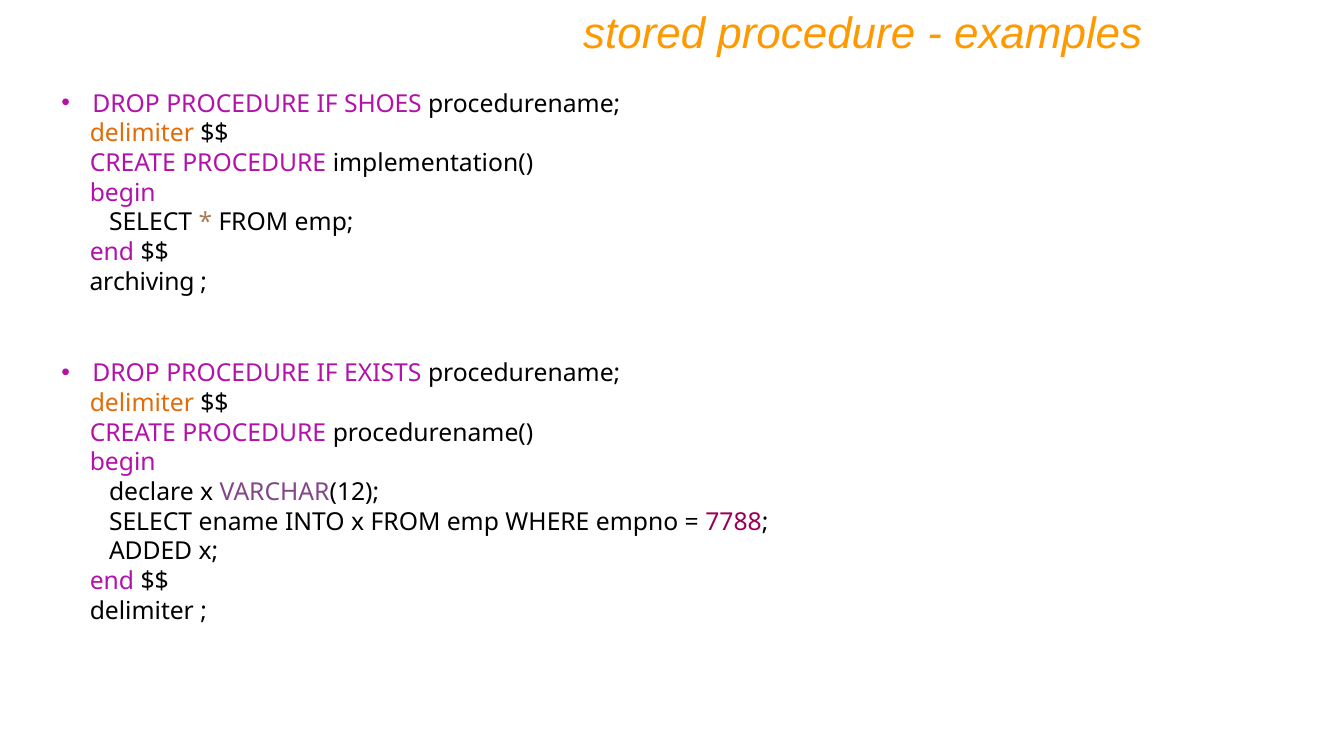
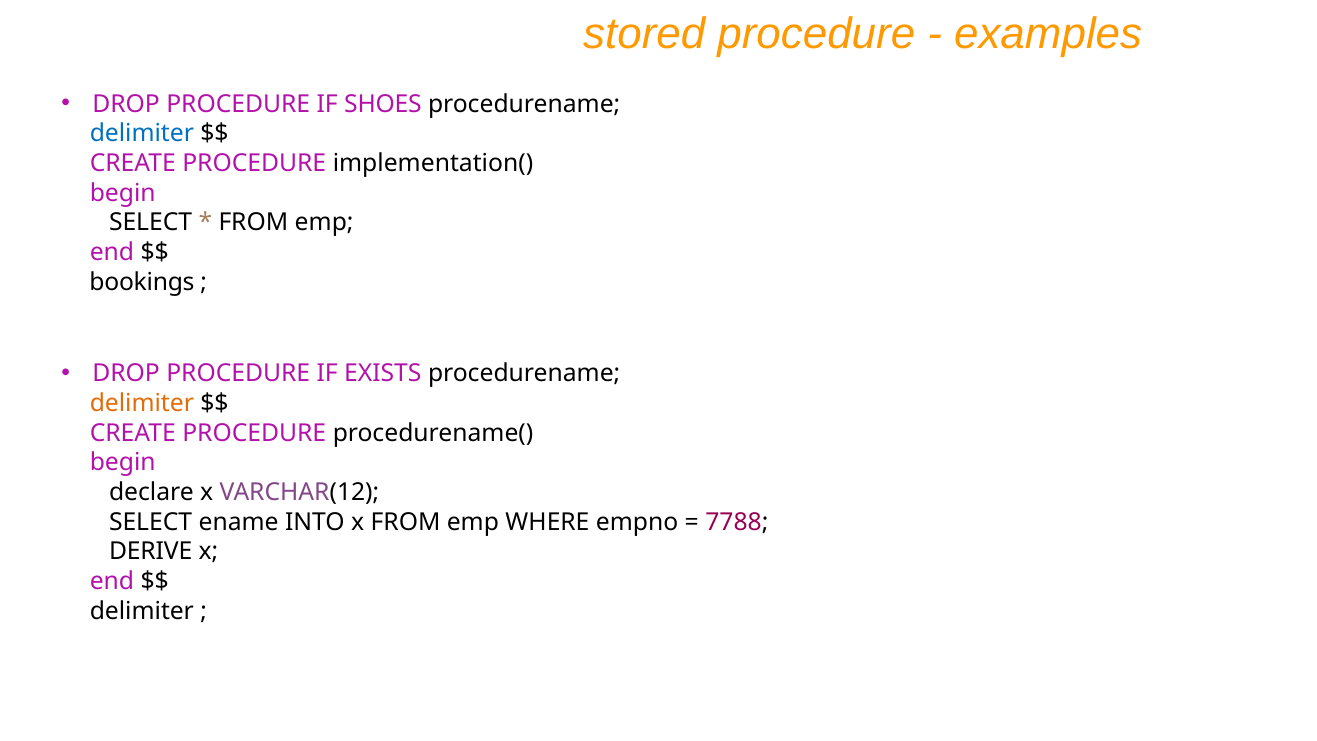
delimiter colour: orange -> blue (142, 134)
archiving: archiving -> bookings (142, 282)
ADDED: ADDED -> DERIVE (151, 551)
